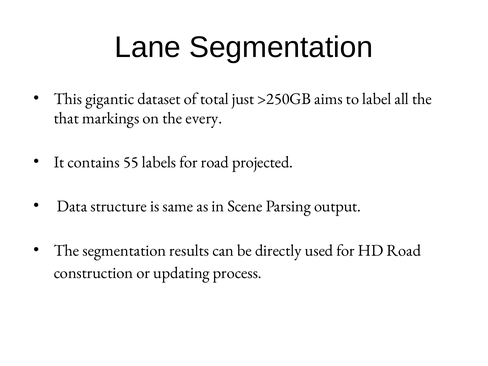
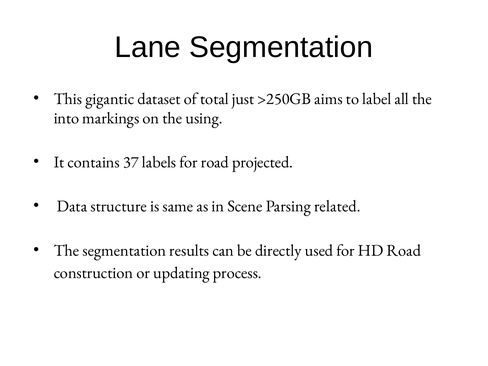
that: that -> into (66, 118)
every: every -> using (204, 118)
55: 55 -> 37 (131, 162)
output: output -> related (337, 206)
